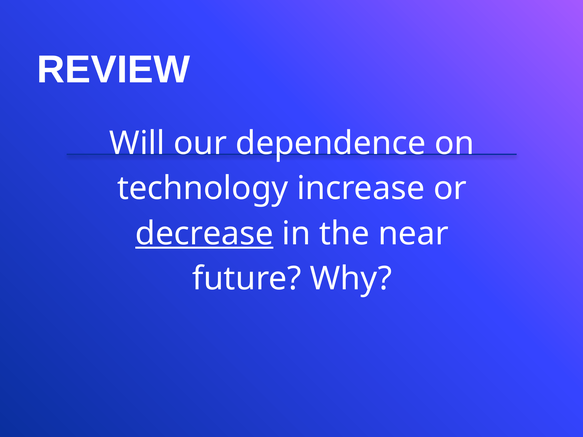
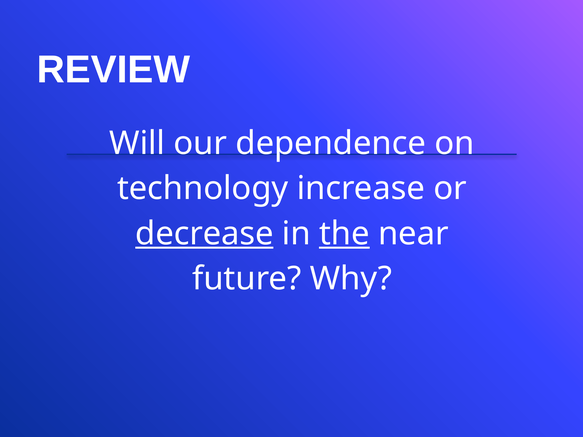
the underline: none -> present (344, 234)
